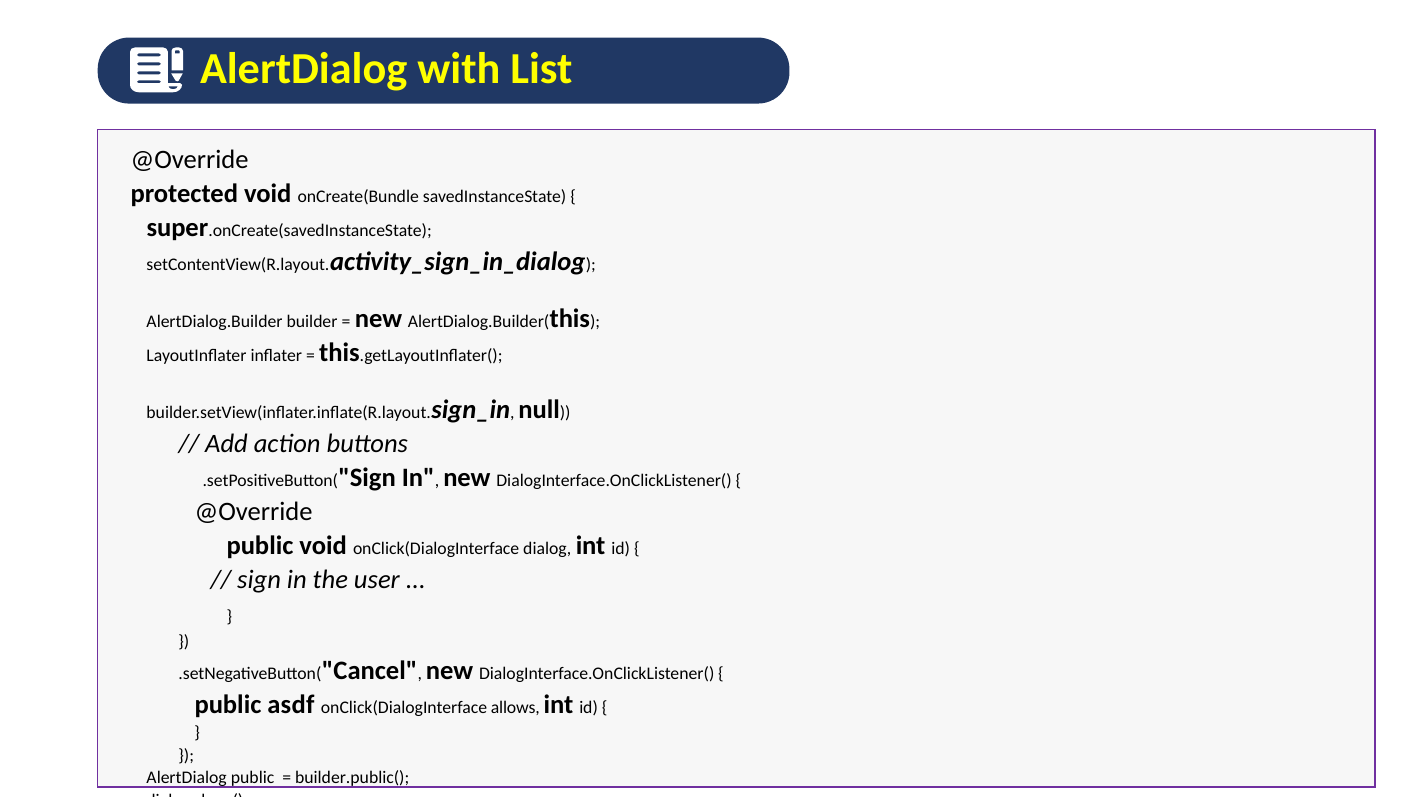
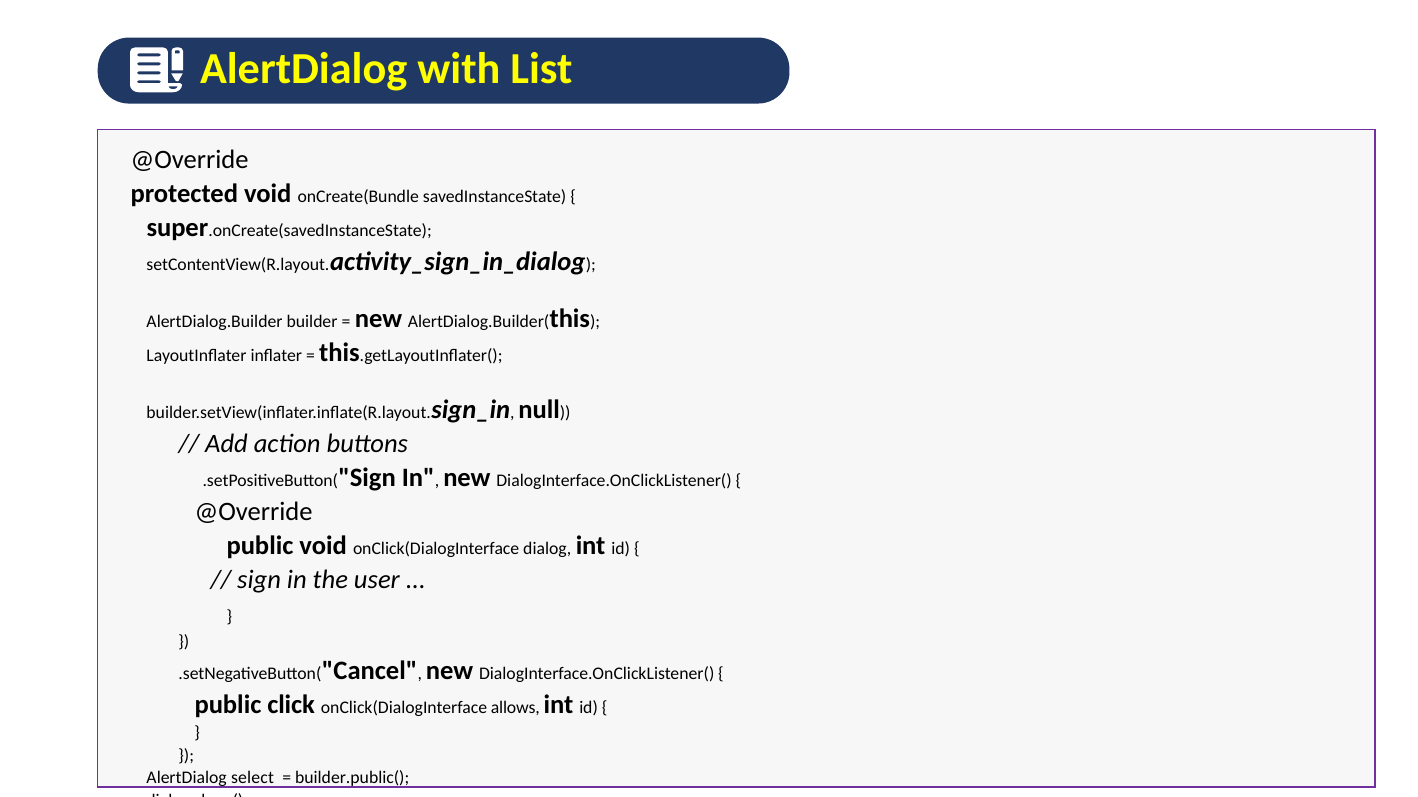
asdf: asdf -> click (291, 706)
AlertDialog public: public -> select (253, 779)
